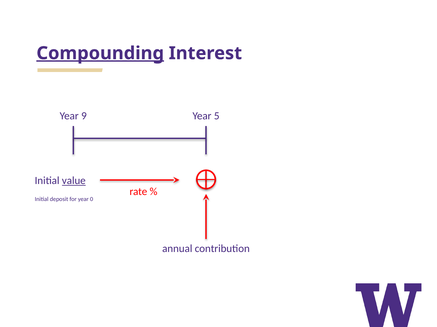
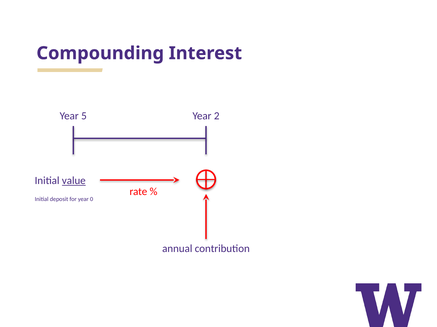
Compounding underline: present -> none (100, 53)
9: 9 -> 5 (84, 116)
5: 5 -> 2 (217, 116)
